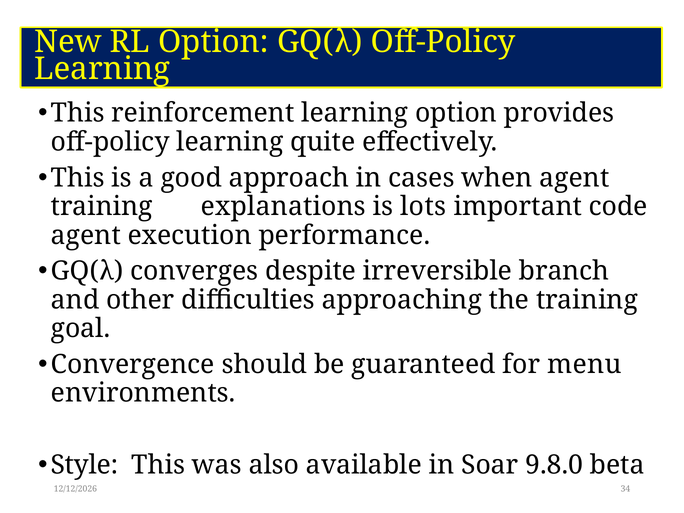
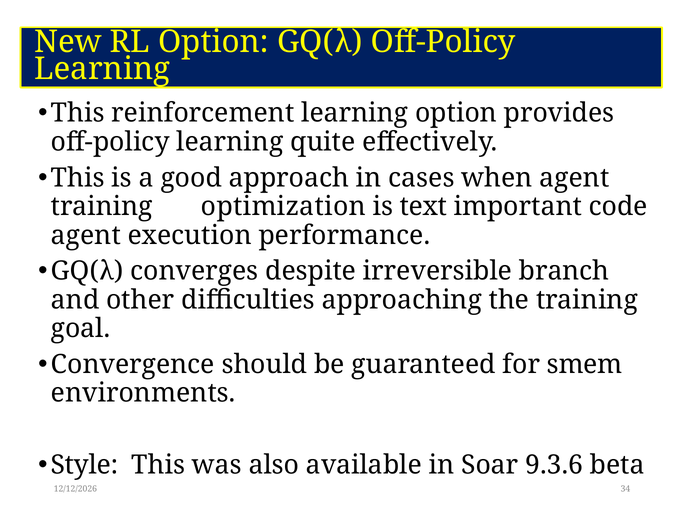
explanations: explanations -> optimization (283, 207)
lots: lots -> text (424, 207)
menu: menu -> smem (585, 364)
9.8.0: 9.8.0 -> 9.3.6 (554, 465)
